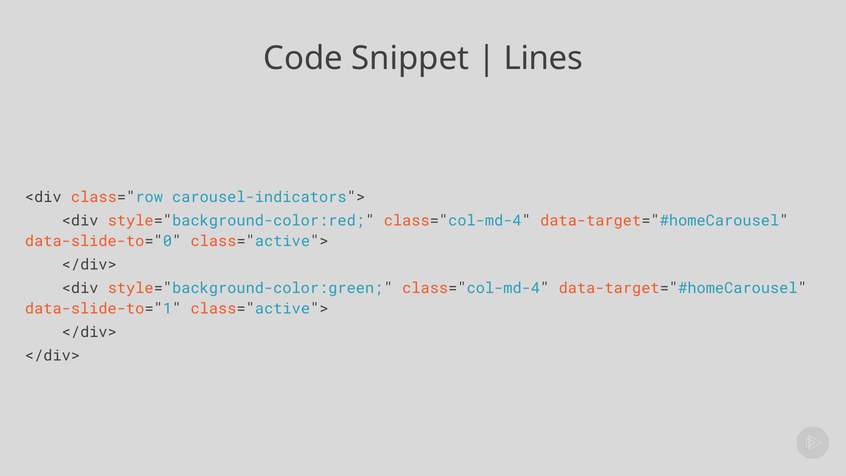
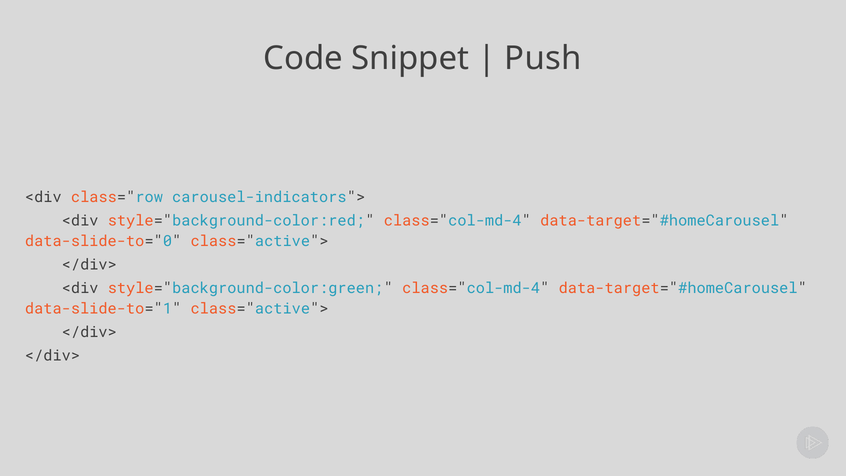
Lines: Lines -> Push (543, 58)
